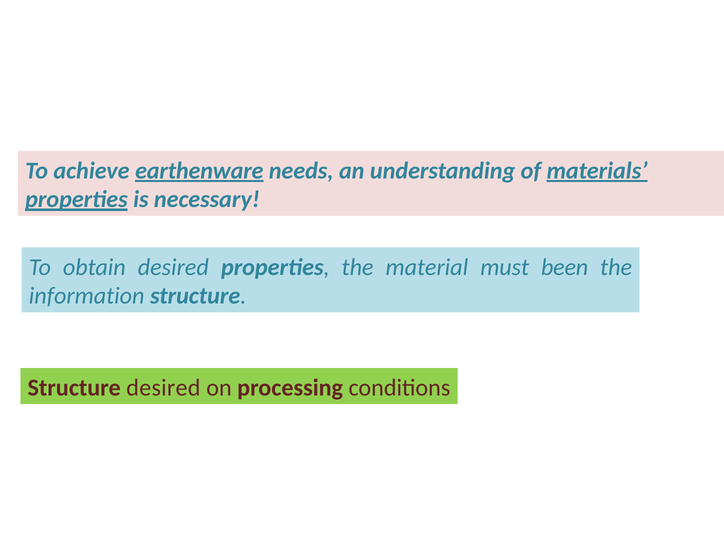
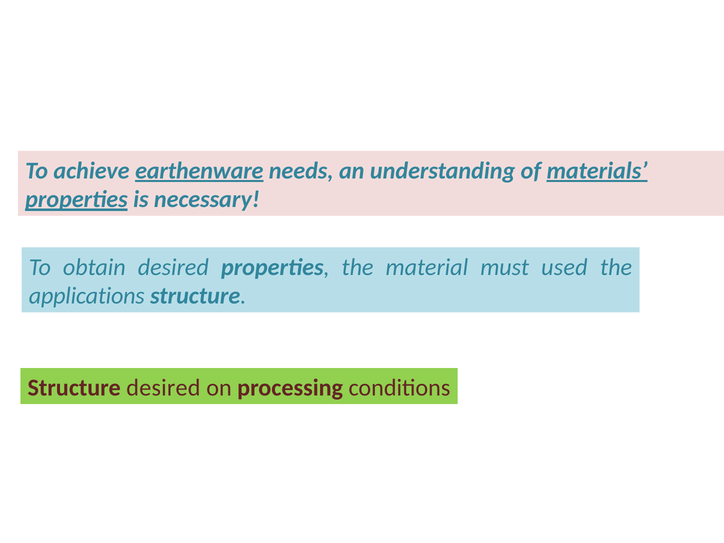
been: been -> used (564, 267)
information: information -> applications (87, 296)
